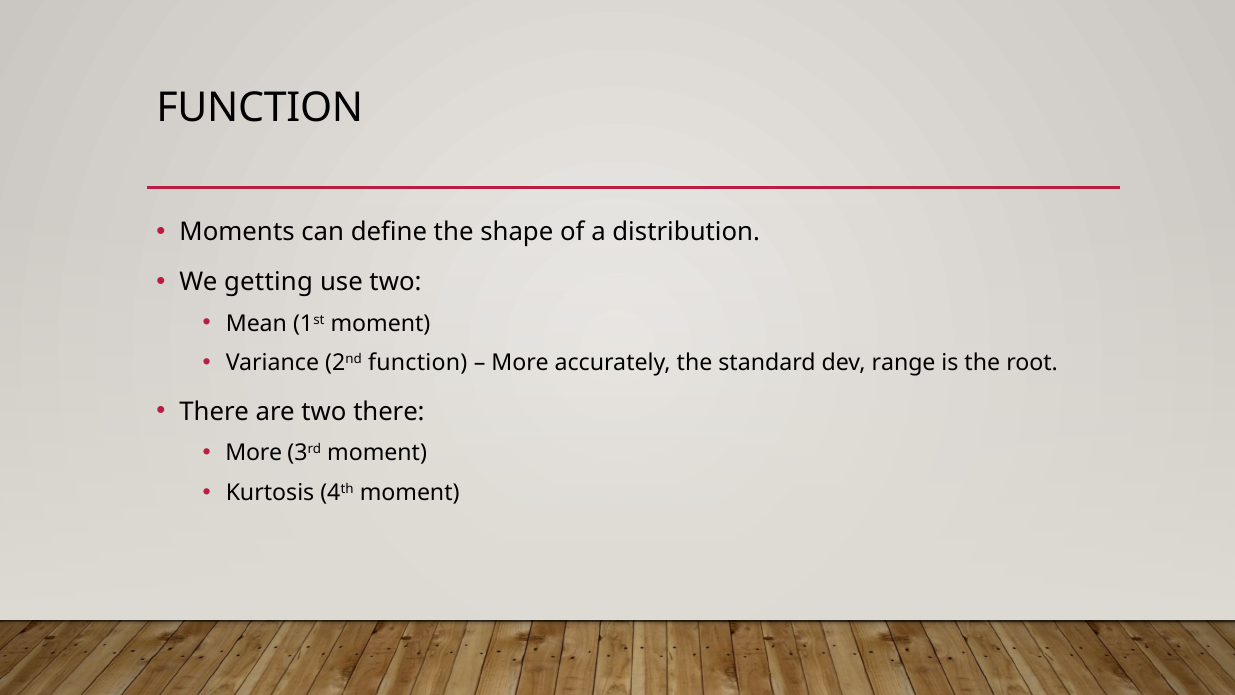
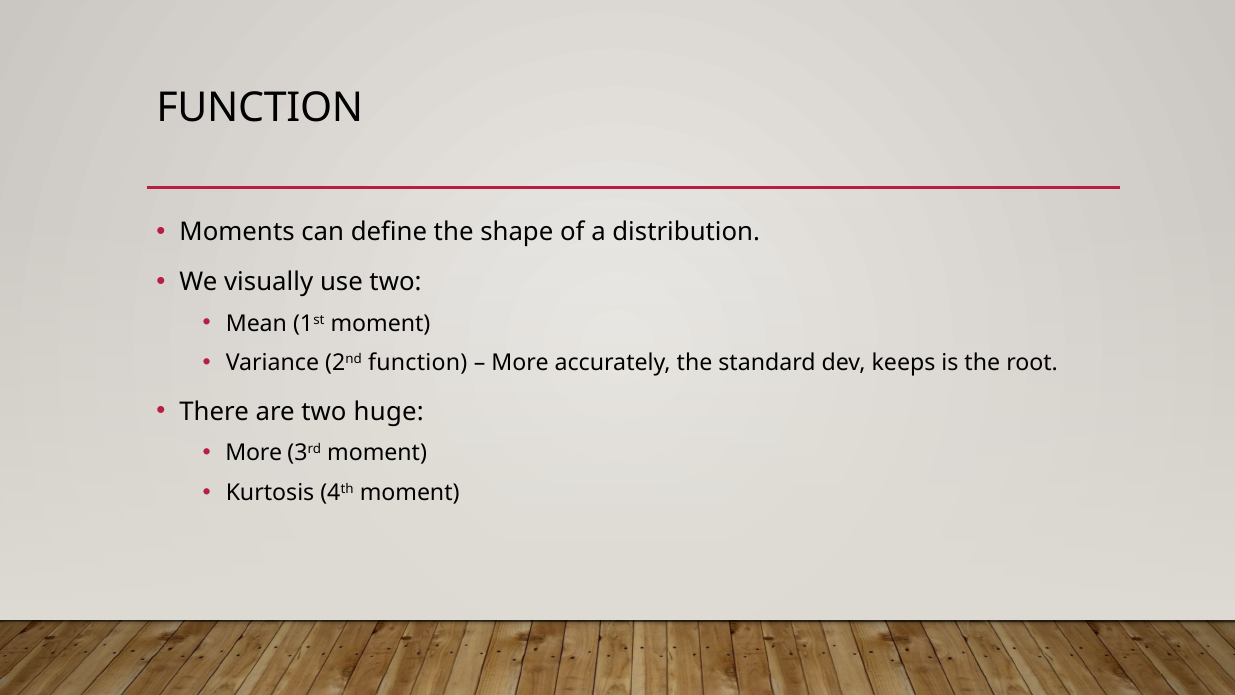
getting: getting -> visually (269, 282)
range: range -> keeps (904, 363)
two there: there -> huge (389, 412)
